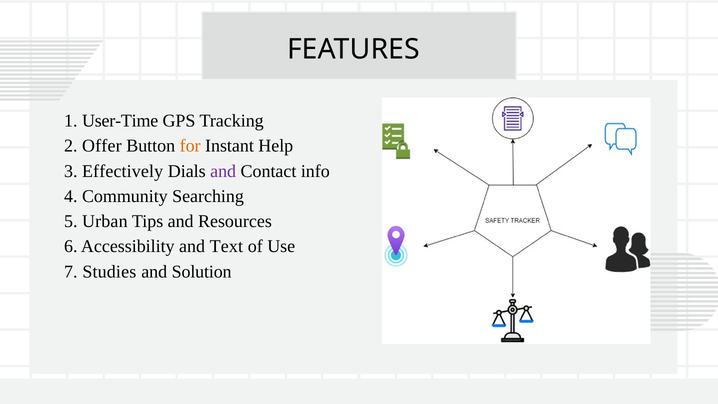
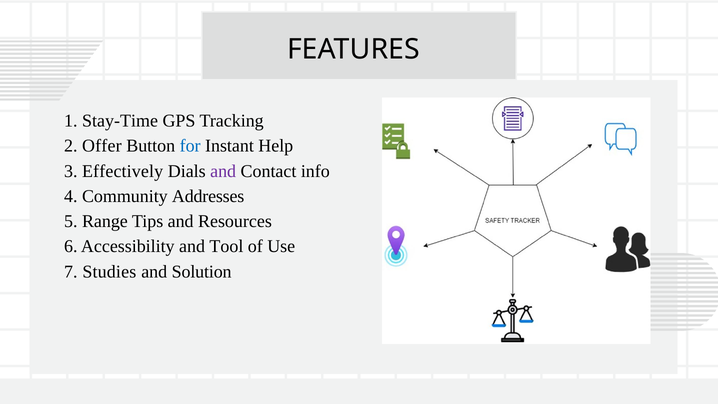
User-Time: User-Time -> Stay-Time (120, 121)
for colour: orange -> blue (190, 146)
Searching: Searching -> Addresses (208, 196)
Urban: Urban -> Range (105, 221)
Text: Text -> Tool (226, 246)
